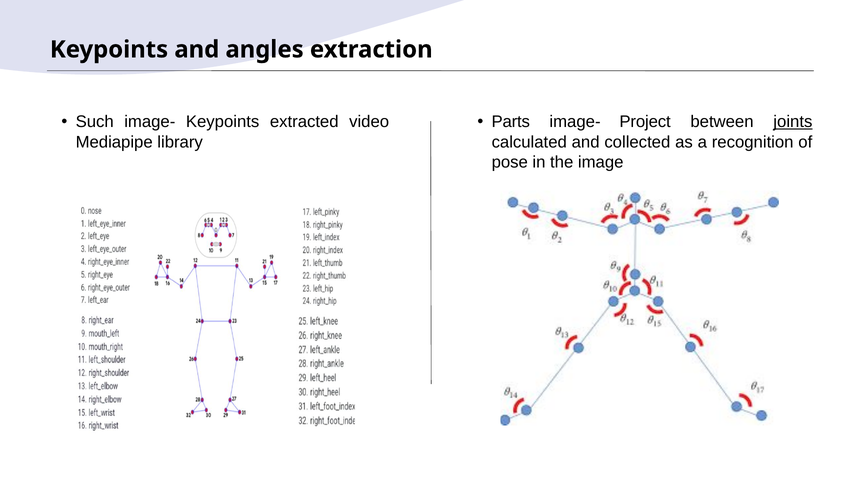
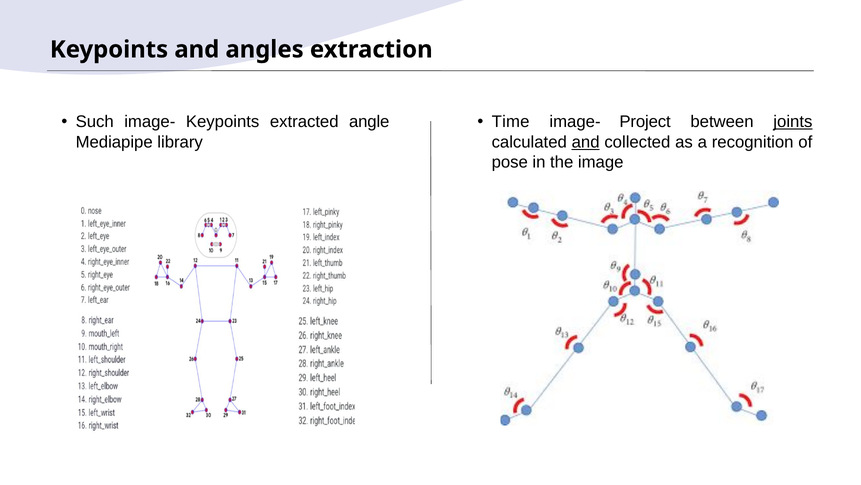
video: video -> angle (369, 122)
Parts: Parts -> Time (511, 122)
and underline: none -> present (586, 142)
